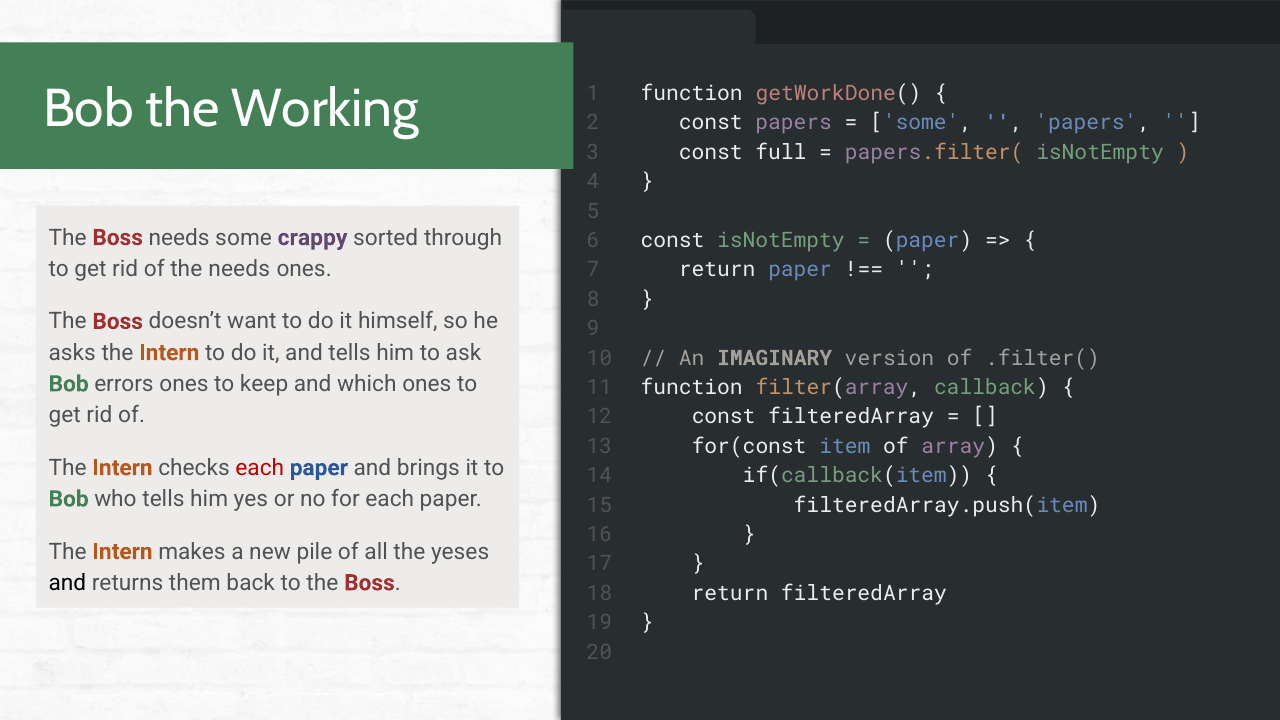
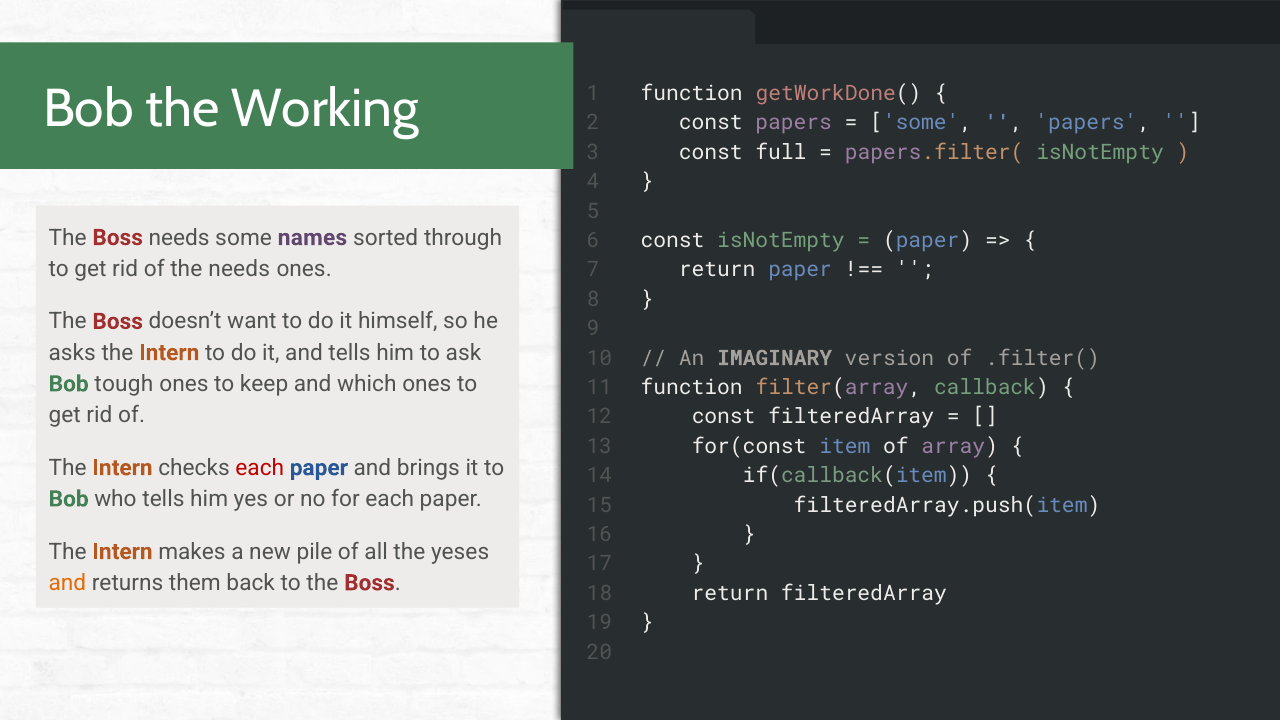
crappy: crappy -> names (312, 238)
errors: errors -> tough (124, 384)
and colour: black -> orange (67, 583)
